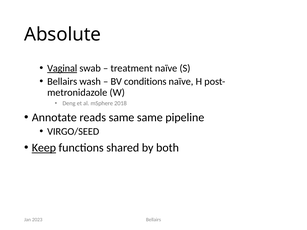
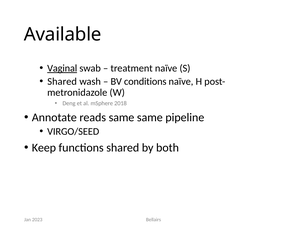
Absolute: Absolute -> Available (63, 34)
Bellairs: Bellairs -> Shared (62, 81)
Keep underline: present -> none (44, 148)
